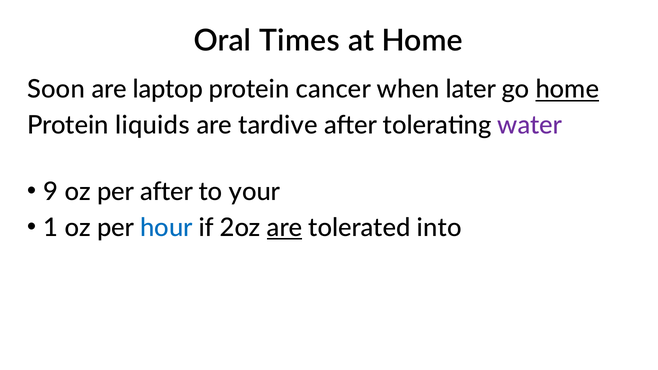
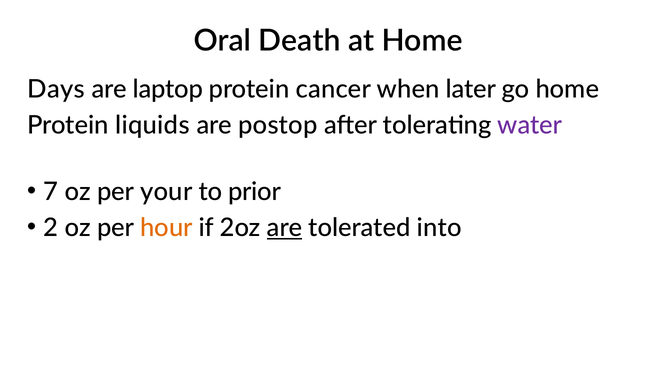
Times: Times -> Death (300, 41)
Soon: Soon -> Days (56, 90)
home underline: present -> none (567, 90)
tardive: tardive -> postop (278, 125)
9: 9 -> 7 (51, 192)
per after: after -> your (166, 192)
your: your -> prior (255, 192)
1: 1 -> 2 (51, 228)
hour colour: blue -> orange (166, 228)
